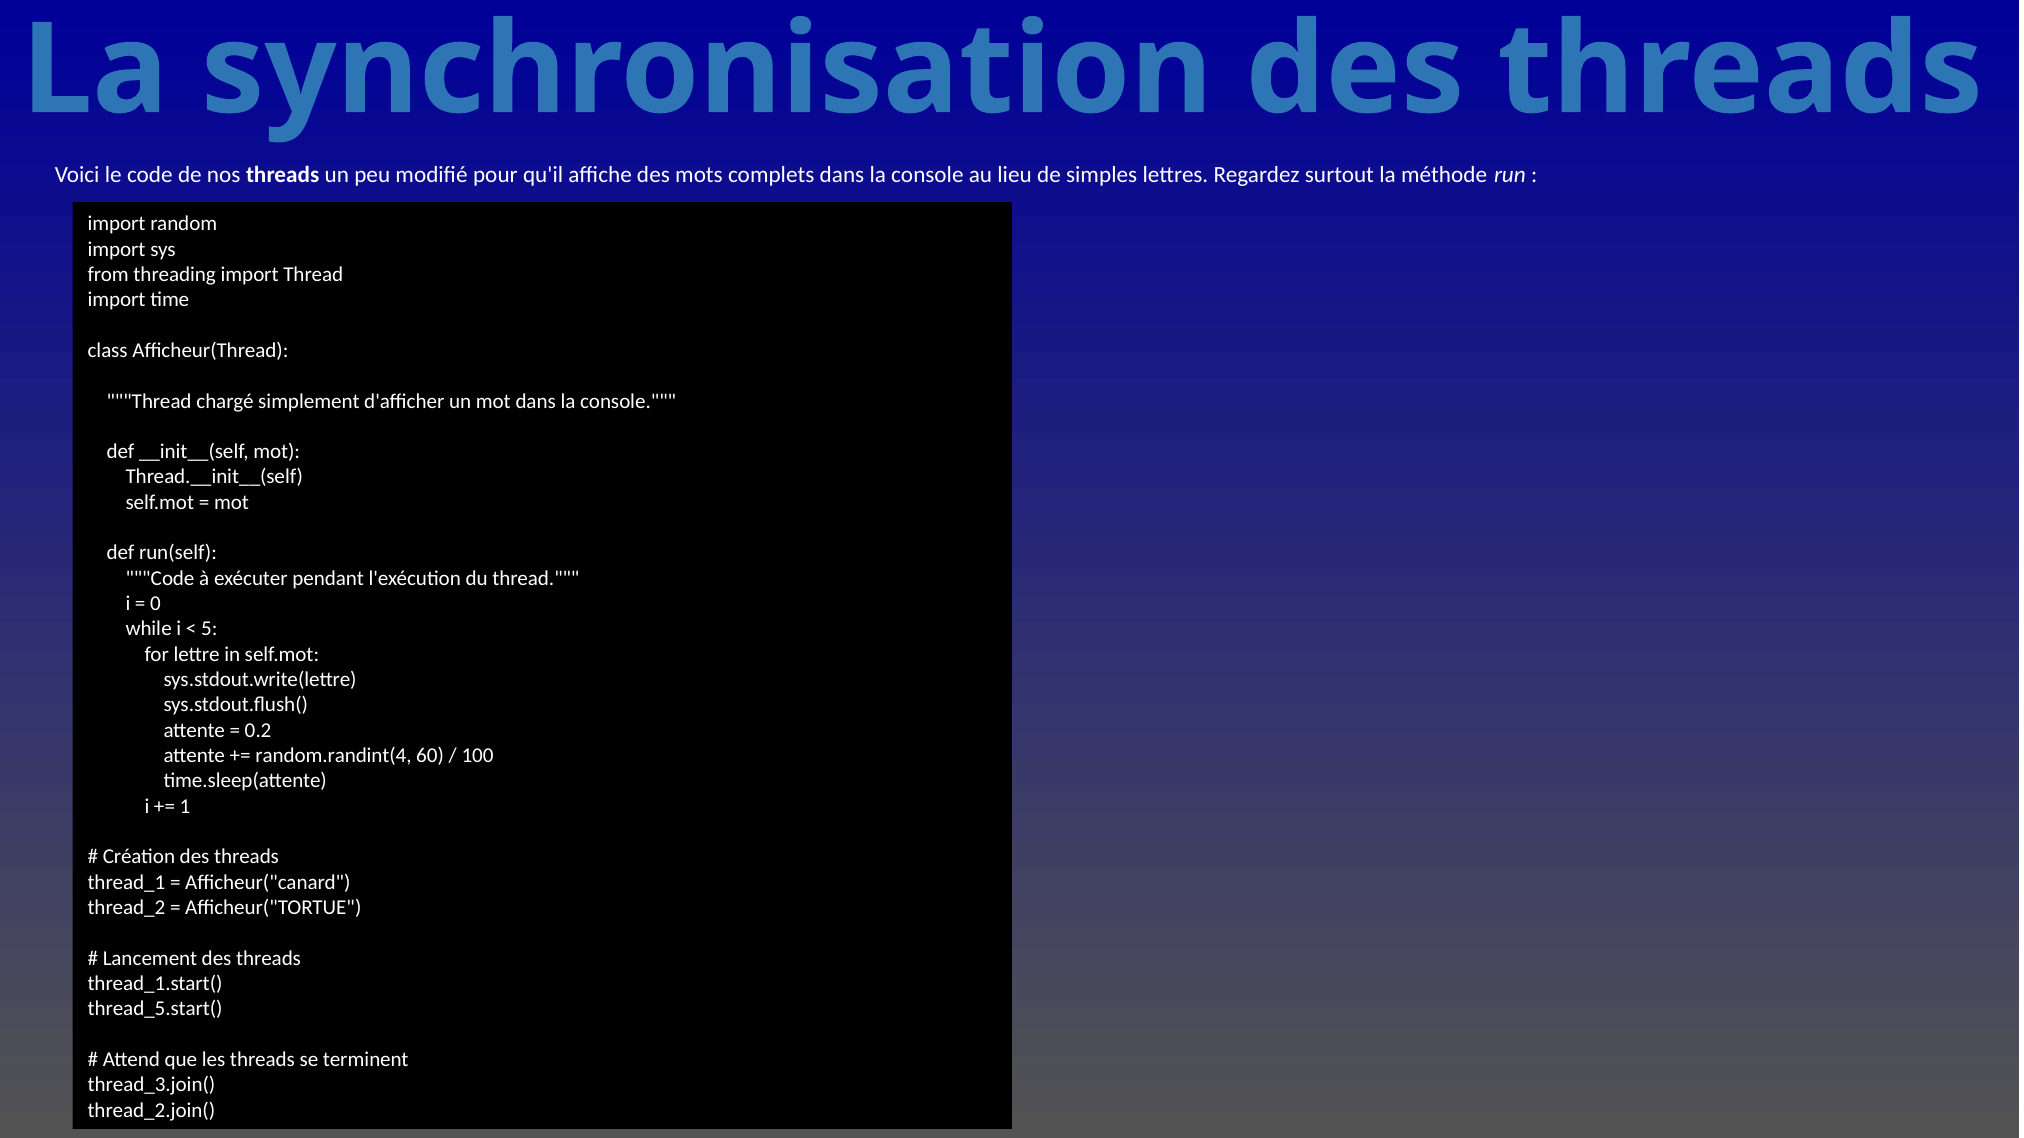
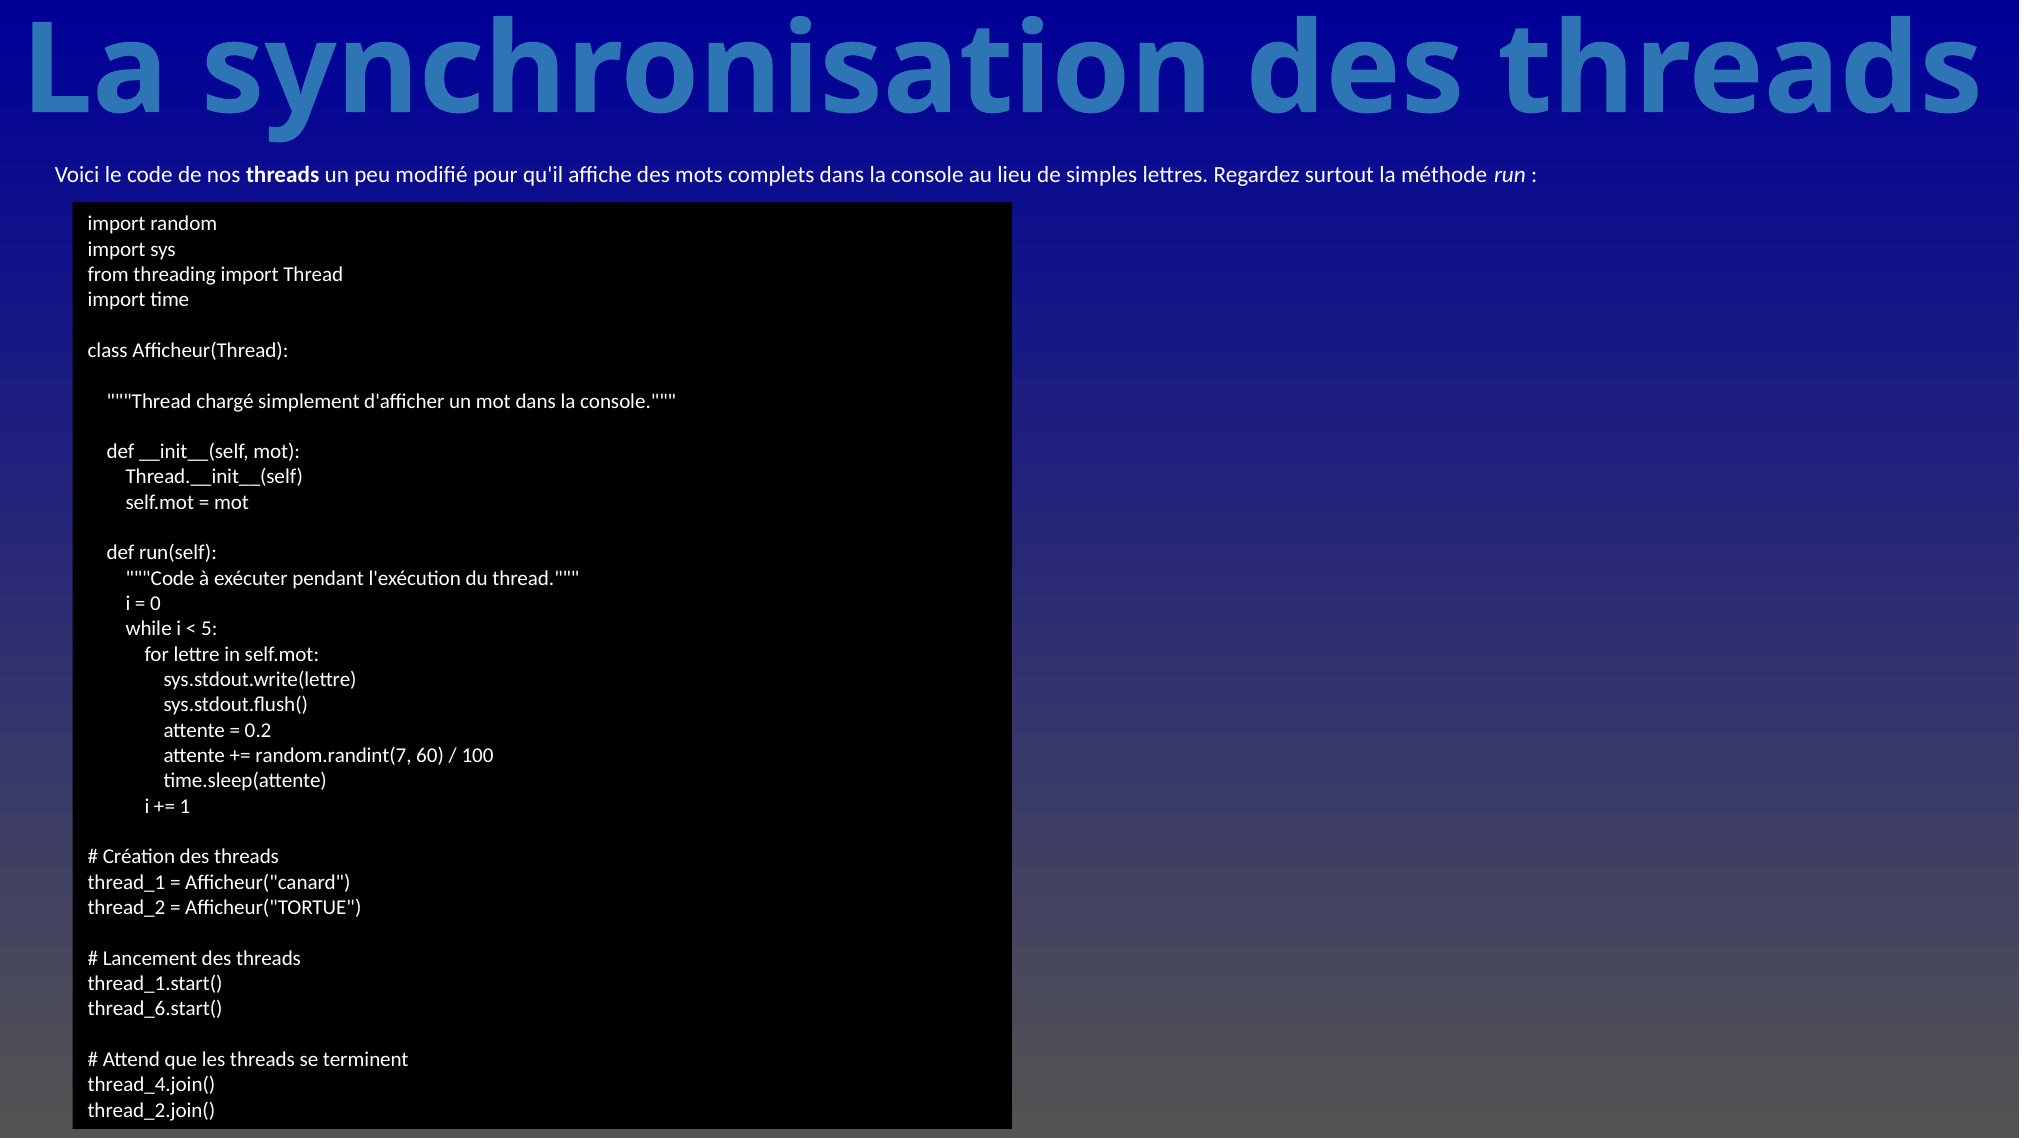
random.randint(4: random.randint(4 -> random.randint(7 (333, 756)
thread_5.start(: thread_5.start( -> thread_6.start( (155, 1009)
thread_3.join(: thread_3.join( -> thread_4.join( (151, 1085)
